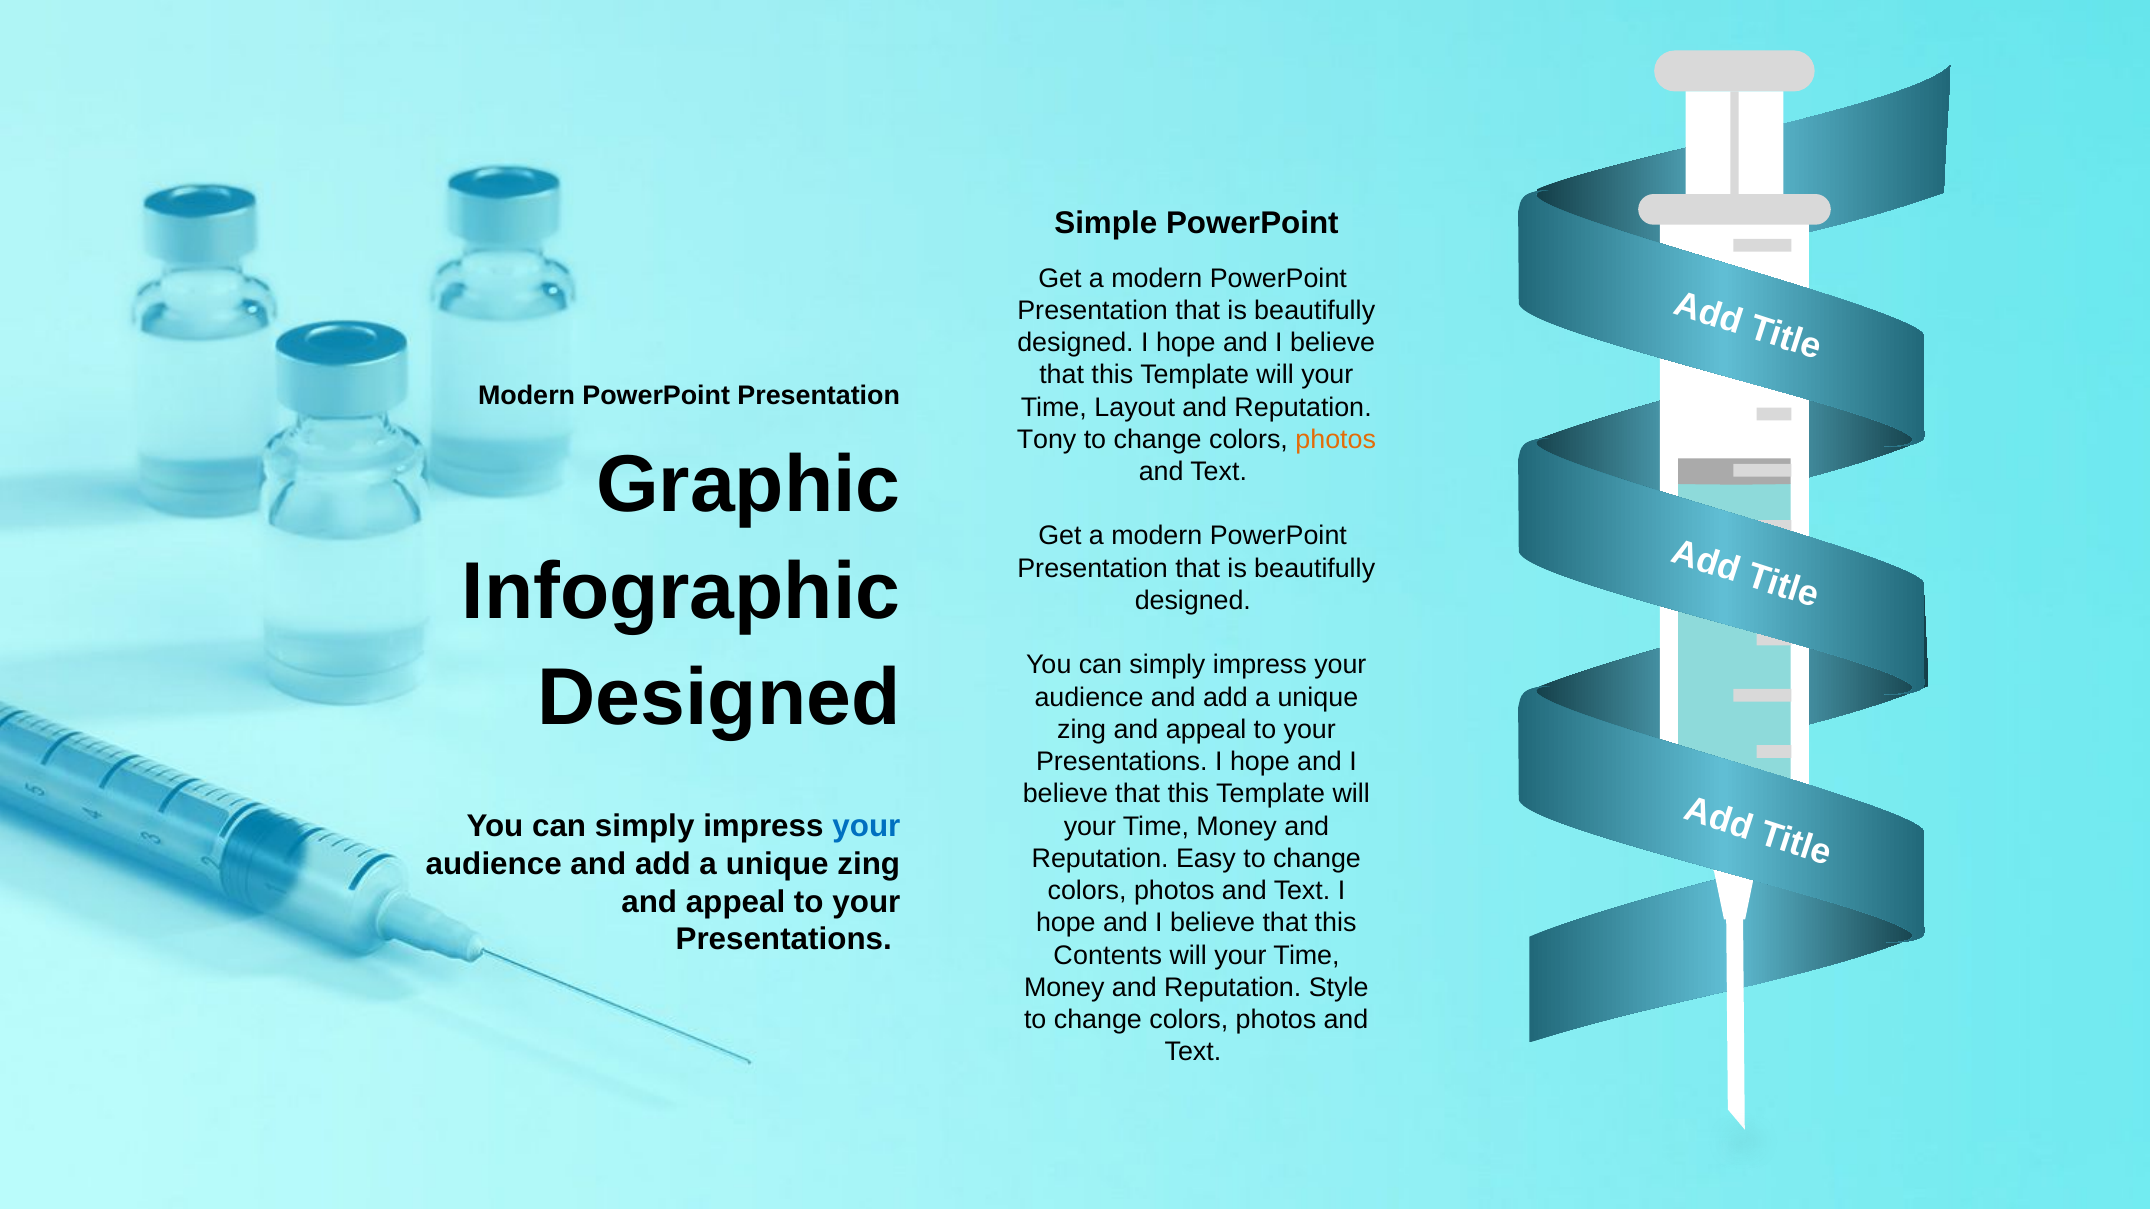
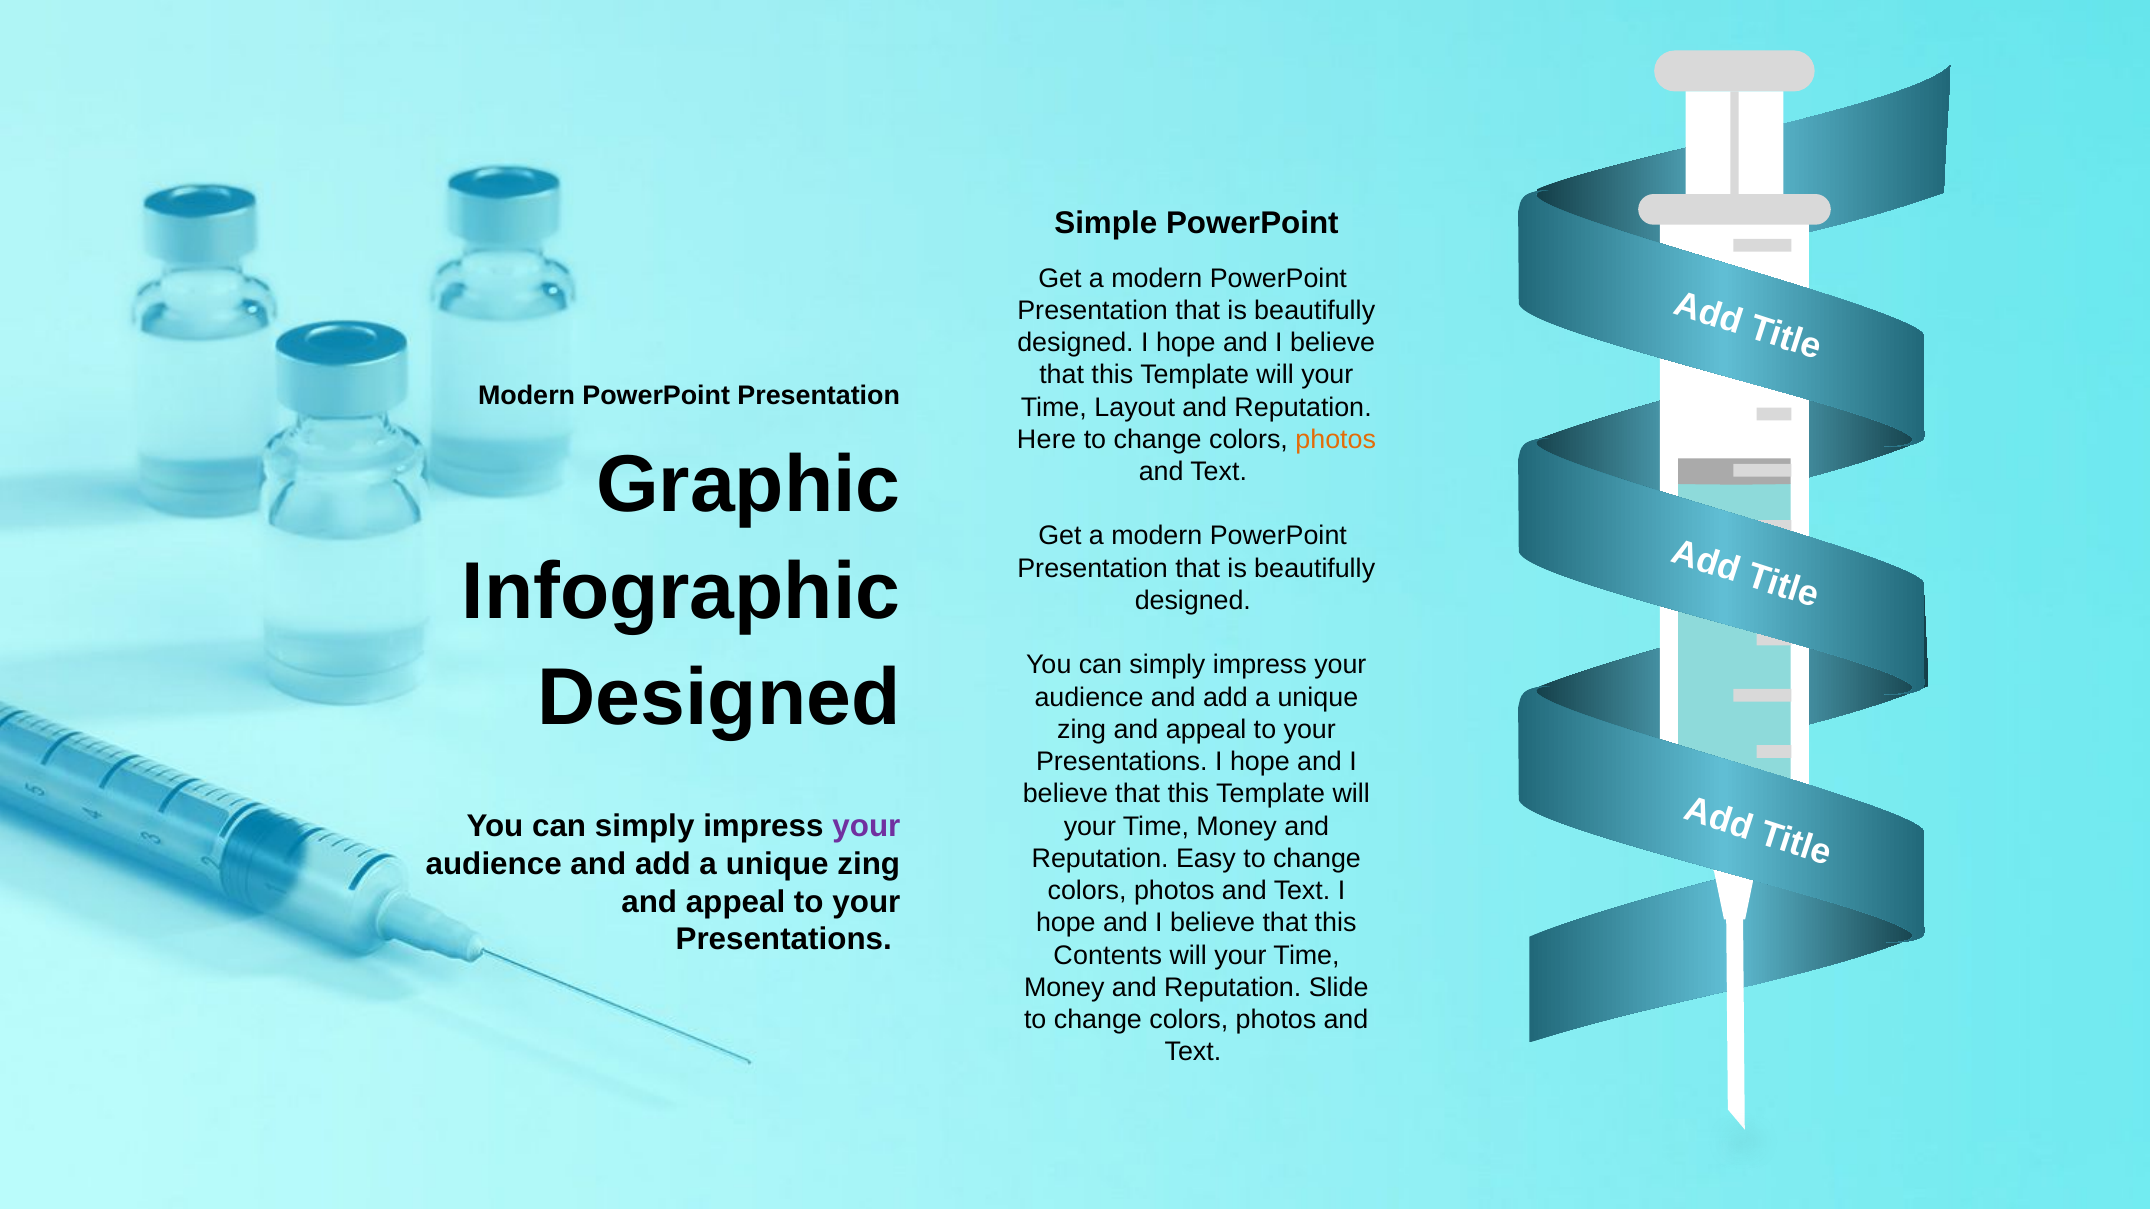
Tony: Tony -> Here (1046, 440)
your colour: blue -> purple (866, 827)
Style: Style -> Slide (1339, 988)
